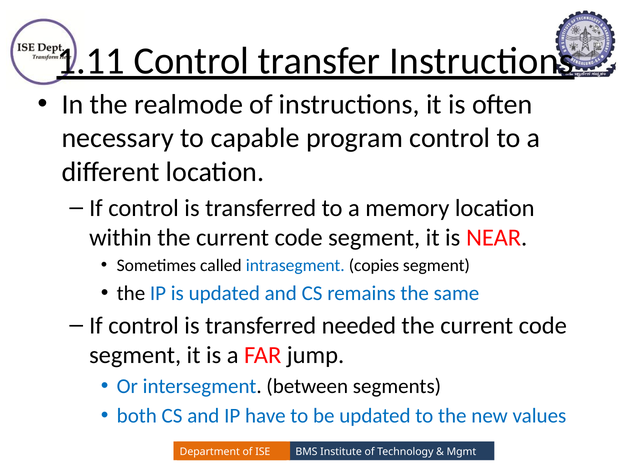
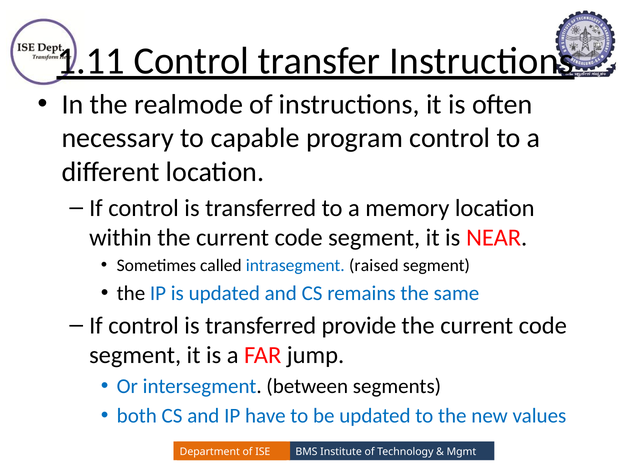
copies: copies -> raised (374, 266)
needed: needed -> provide (359, 326)
